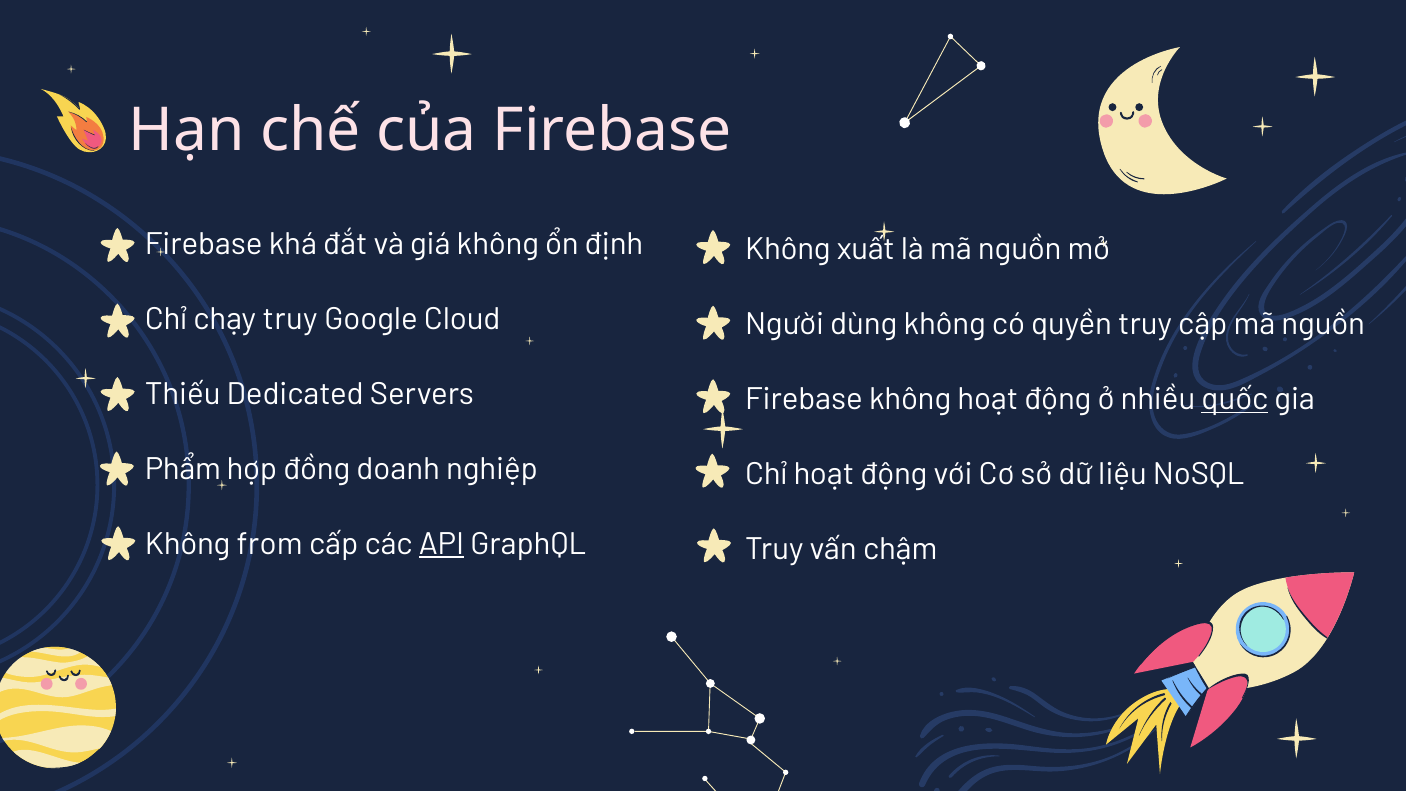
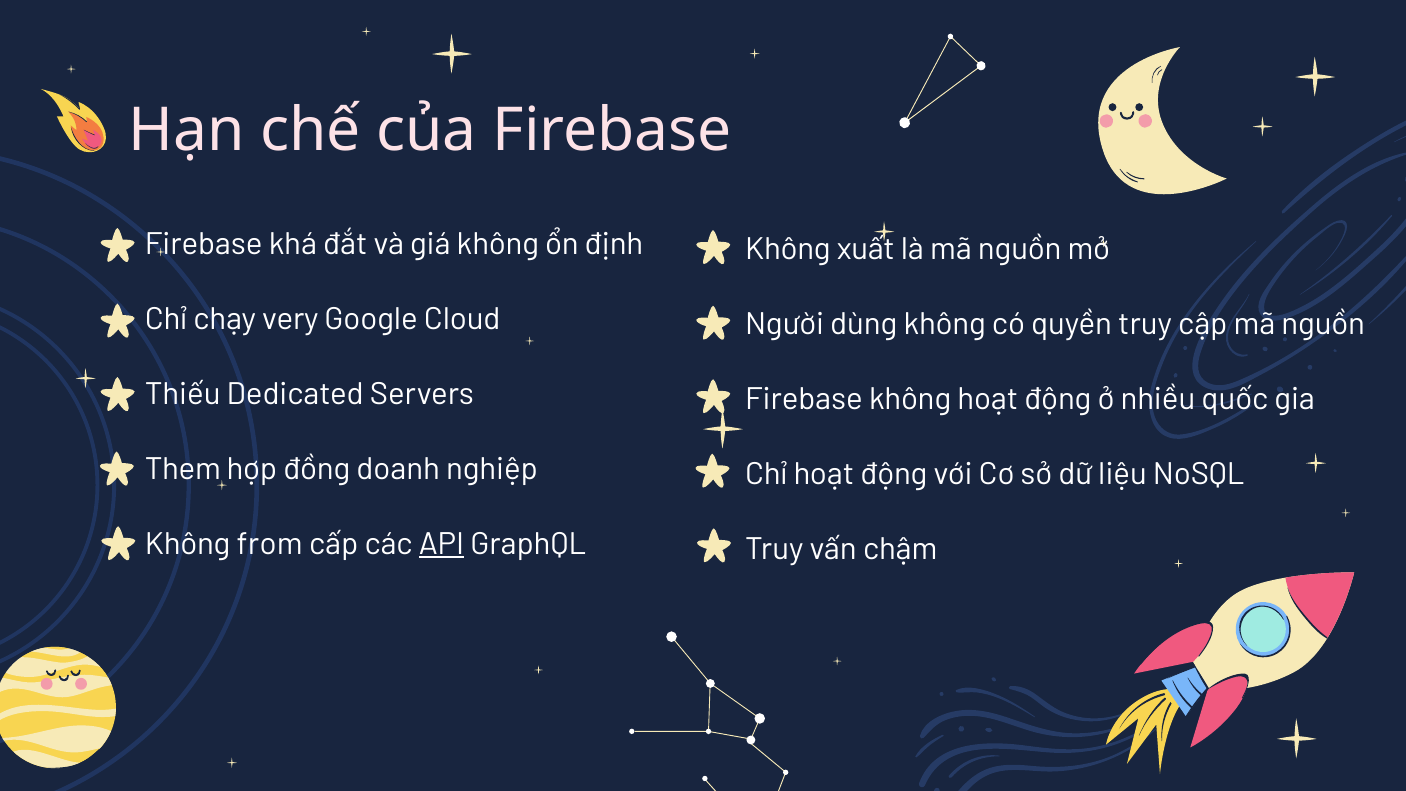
chạy truy: truy -> very (290, 319)
quốc underline: present -> none (1235, 399)
Phẩm: Phẩm -> Them (183, 469)
